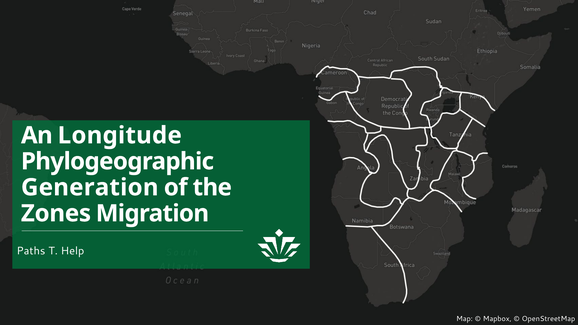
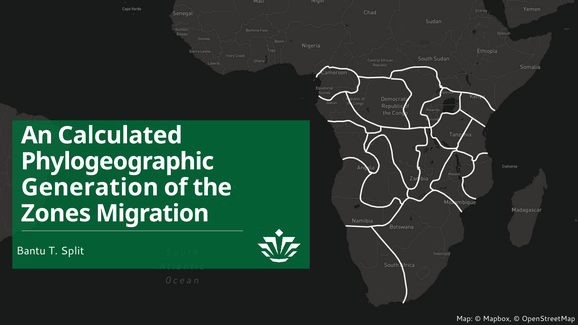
Longitude: Longitude -> Calculated (120, 135)
Paths: Paths -> Bantu (31, 251)
Help: Help -> Split (72, 251)
